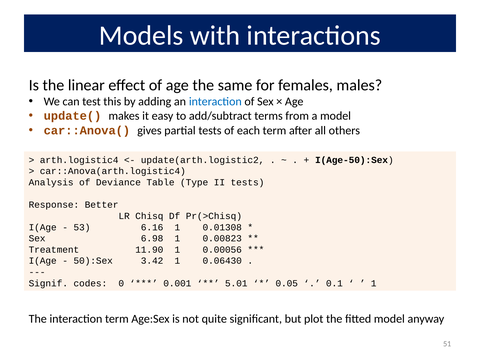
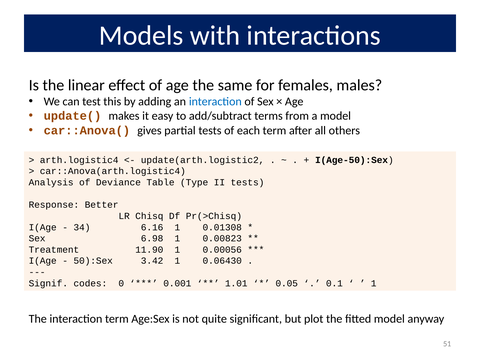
53: 53 -> 34 (82, 227)
5.01: 5.01 -> 1.01 (236, 283)
